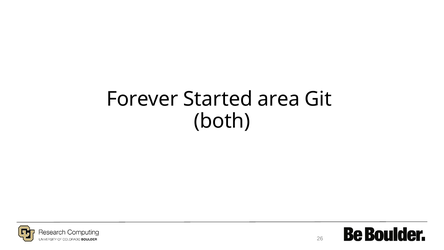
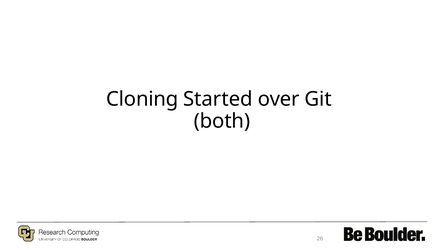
Forever: Forever -> Cloning (142, 99)
area: area -> over (279, 99)
